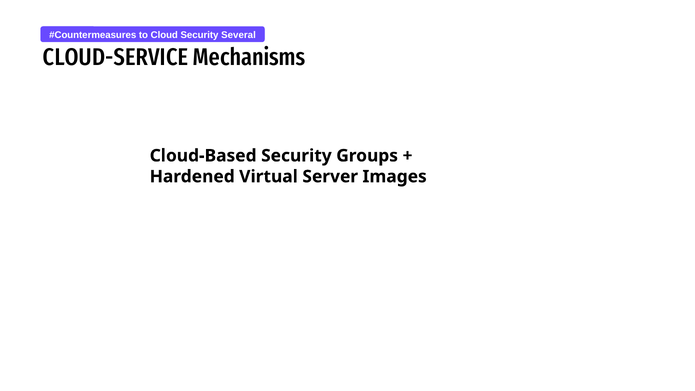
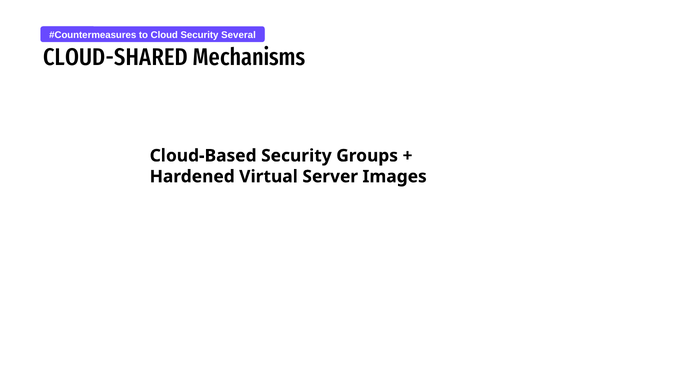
CLOUD-SERVICE: CLOUD-SERVICE -> CLOUD-SHARED (115, 57)
